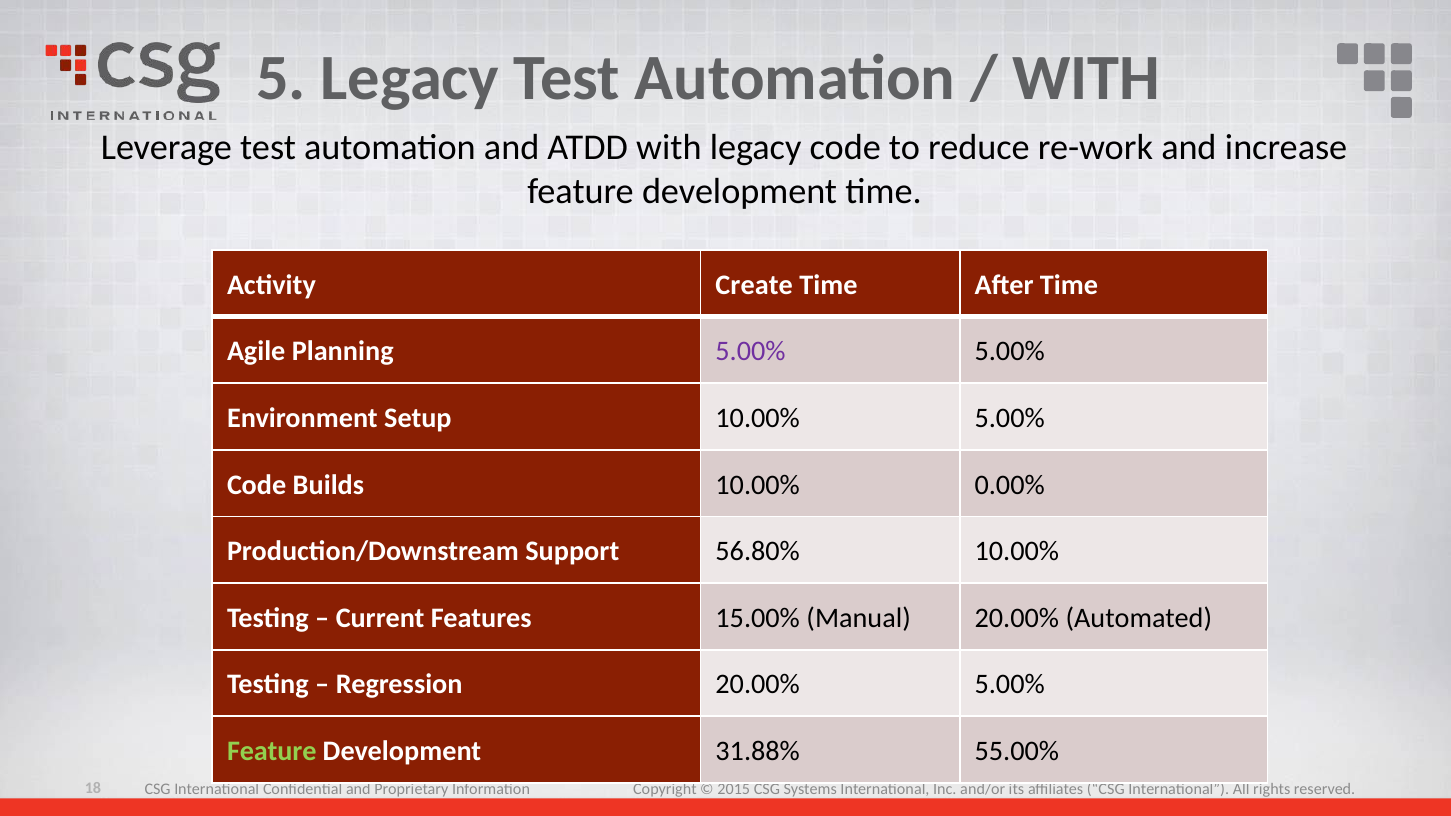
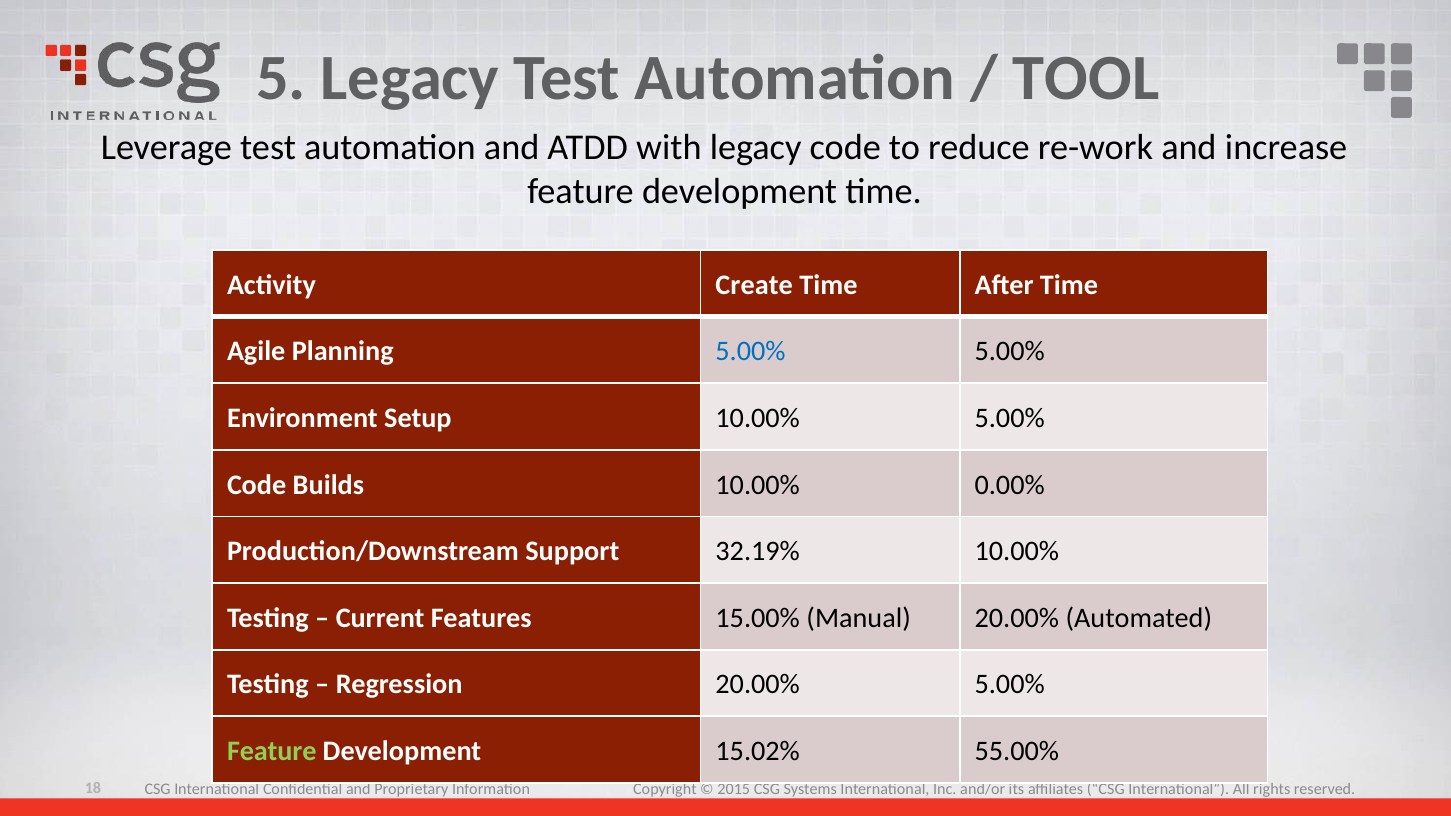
WITH: WITH -> TOOL (1086, 79)
5.00% colour: purple -> blue (751, 352)
56.80%: 56.80% -> 32.19% (758, 551)
31.88%: 31.88% -> 15.02% (758, 751)
